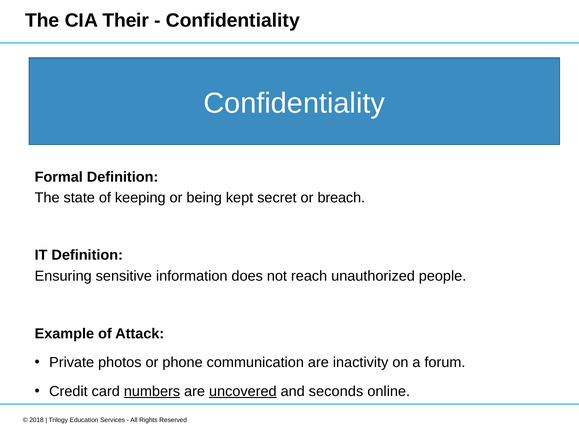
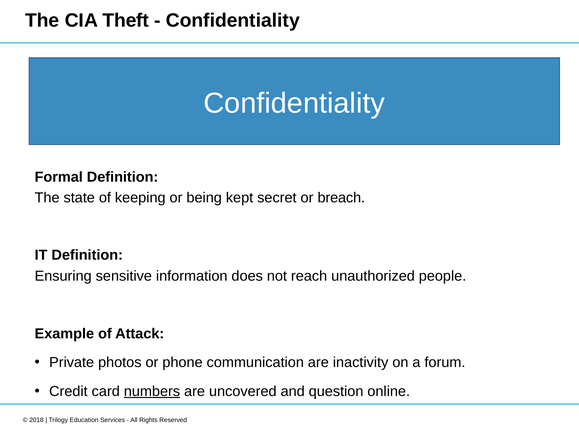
Their: Their -> Theft (126, 21)
uncovered underline: present -> none (243, 392)
seconds: seconds -> question (336, 392)
